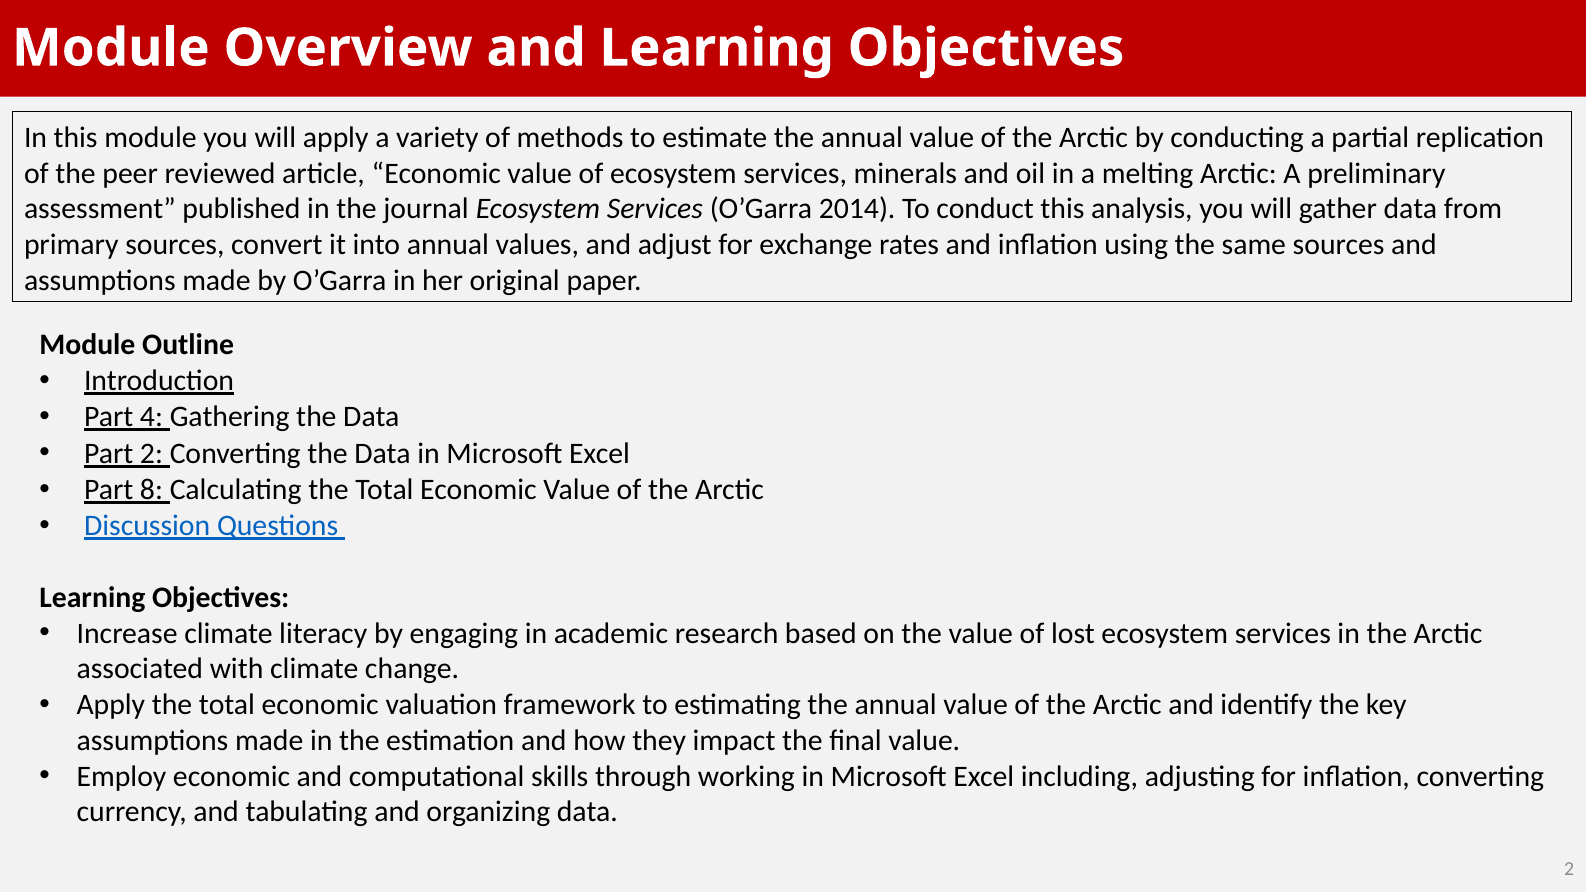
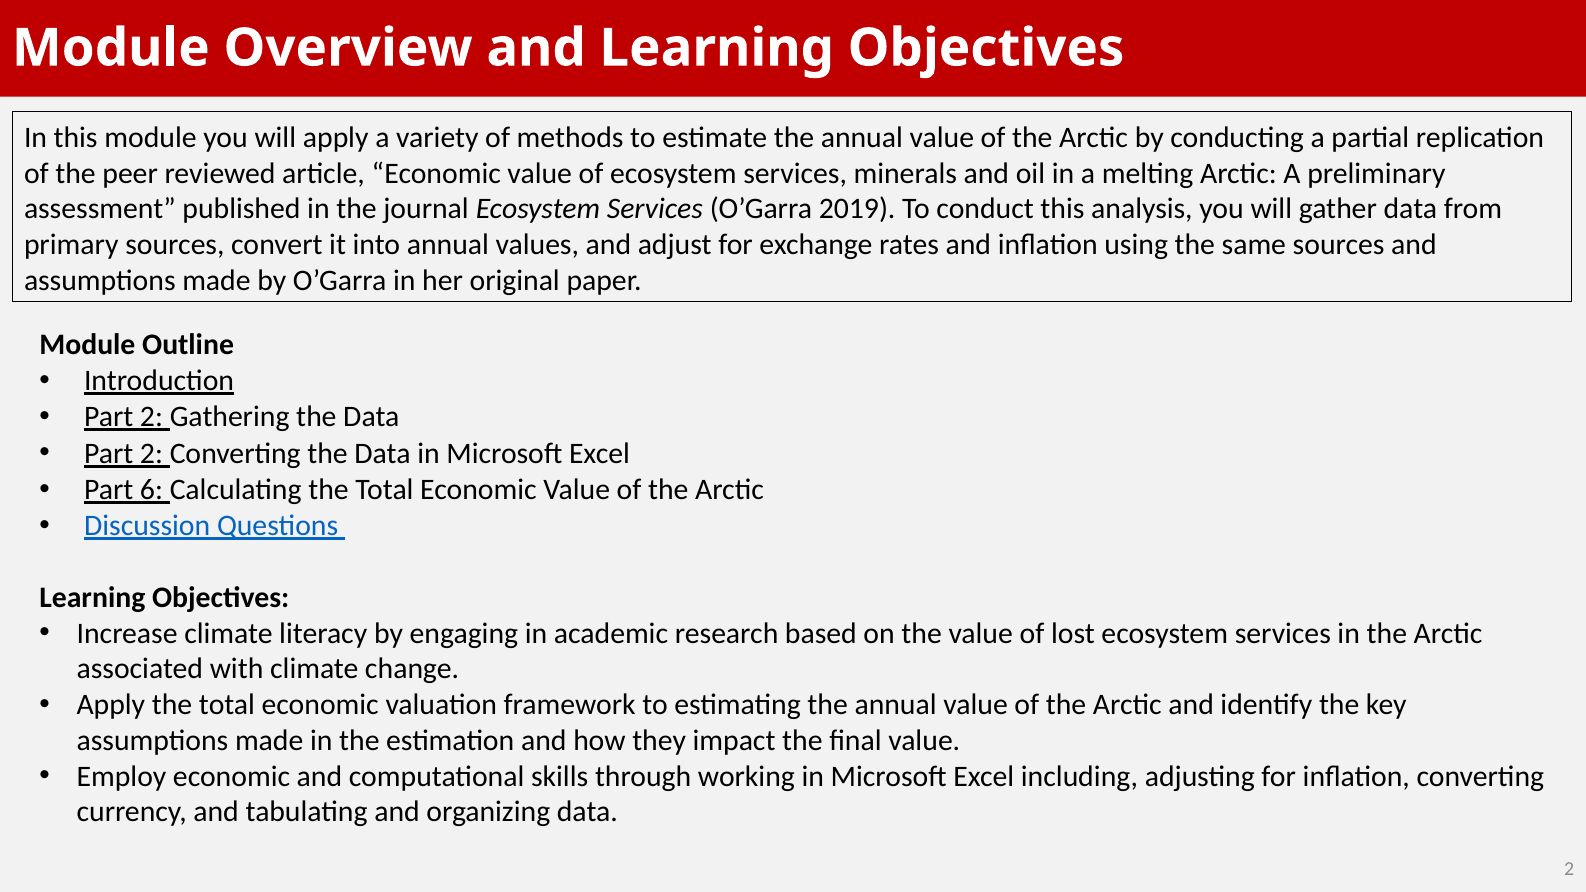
2014: 2014 -> 2019 (857, 209)
4: 4 -> 2 (151, 417)
8: 8 -> 6 (151, 490)
